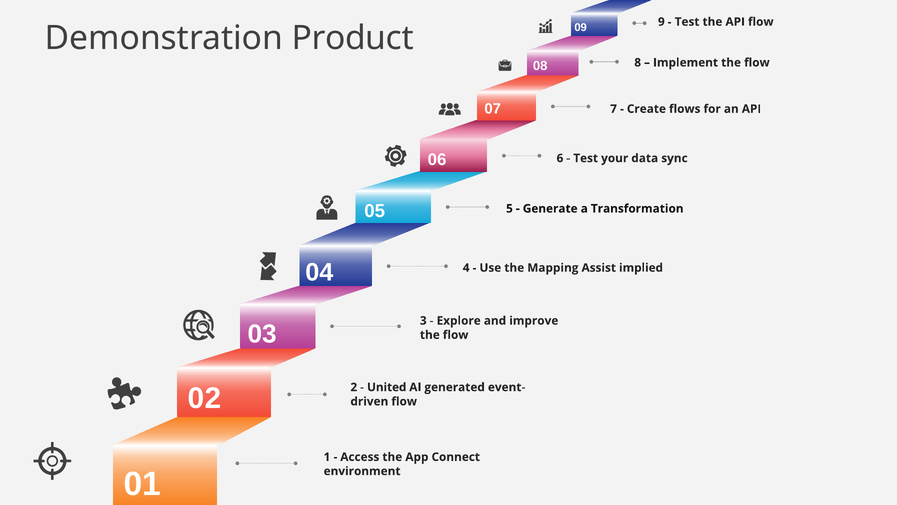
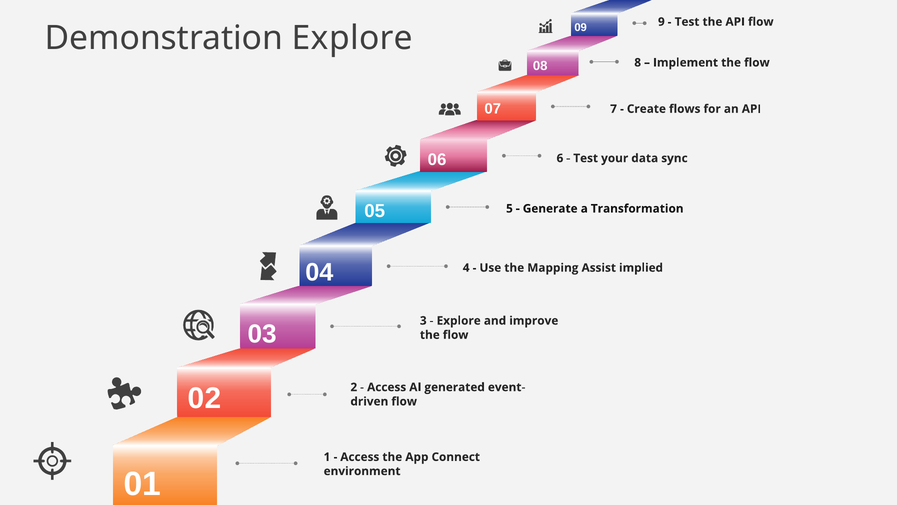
Demonstration Product: Product -> Explore (352, 38)
United: United -> Access (387, 387)
